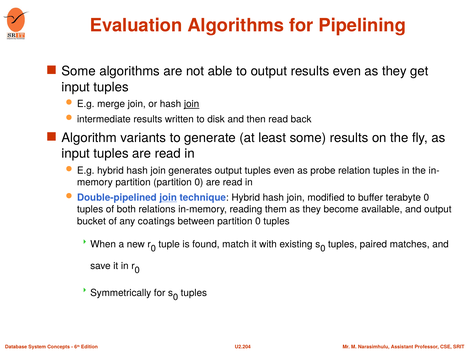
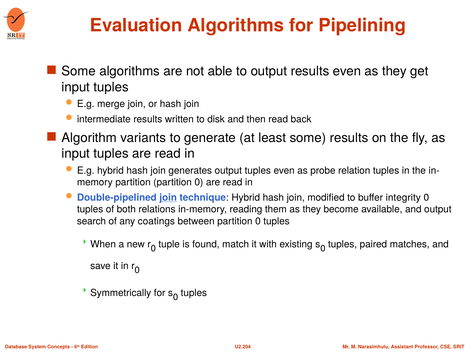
join underline: present -> none (192, 104)
terabyte: terabyte -> integrity (403, 198)
bucket: bucket -> search (91, 221)
